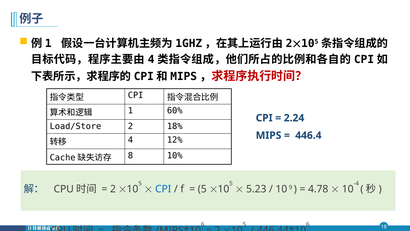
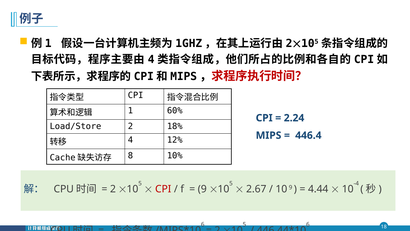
CPI colour: blue -> red (163, 189)
5: 5 -> 9 (202, 189)
5.23: 5.23 -> 2.67 (256, 189)
4.78: 4.78 -> 4.44 (318, 189)
